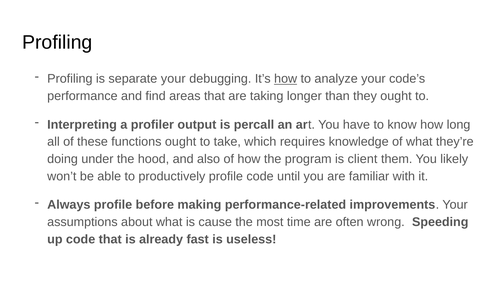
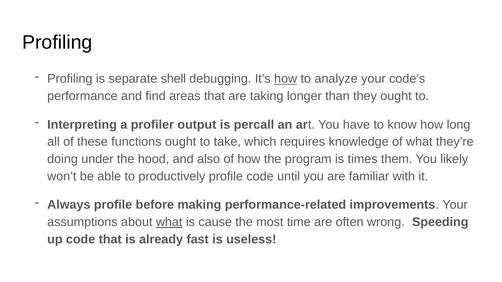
separate your: your -> shell (173, 79)
client: client -> times (363, 159)
what underline: none -> present (169, 222)
